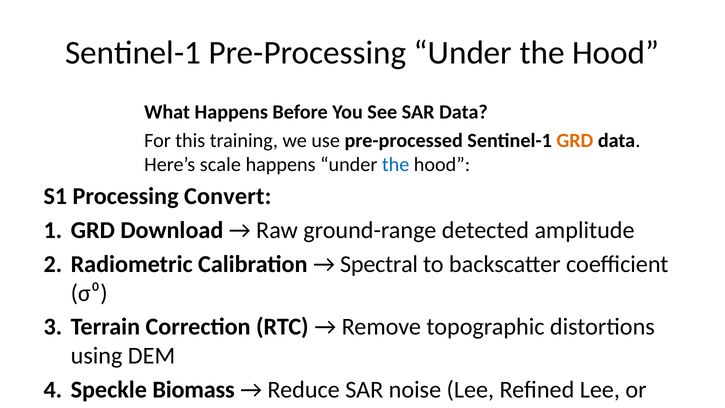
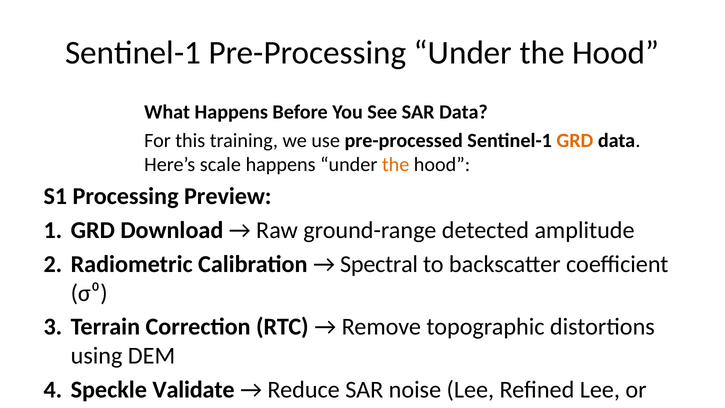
the colour: blue -> orange (396, 165)
Convert: Convert -> Preview (228, 196)
Biomass: Biomass -> Validate (194, 390)
